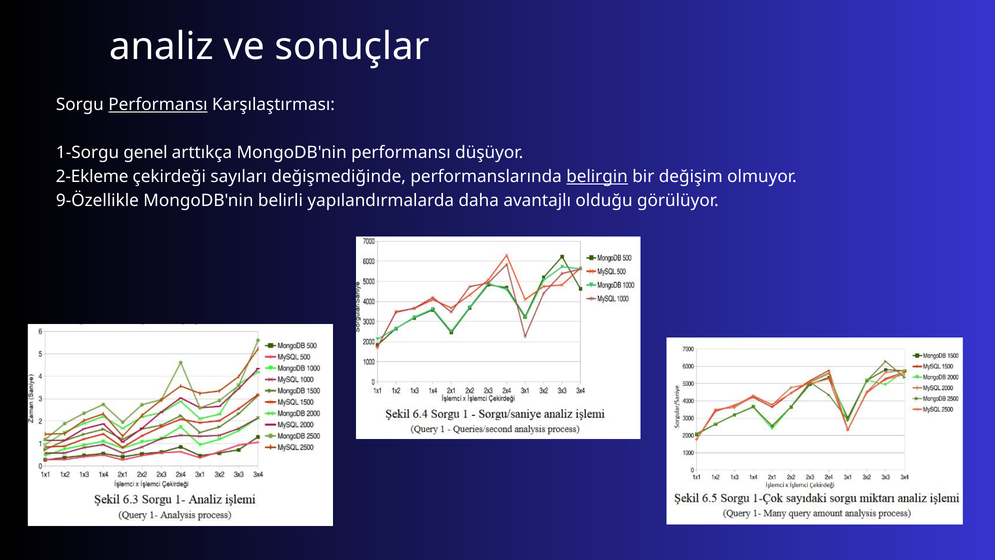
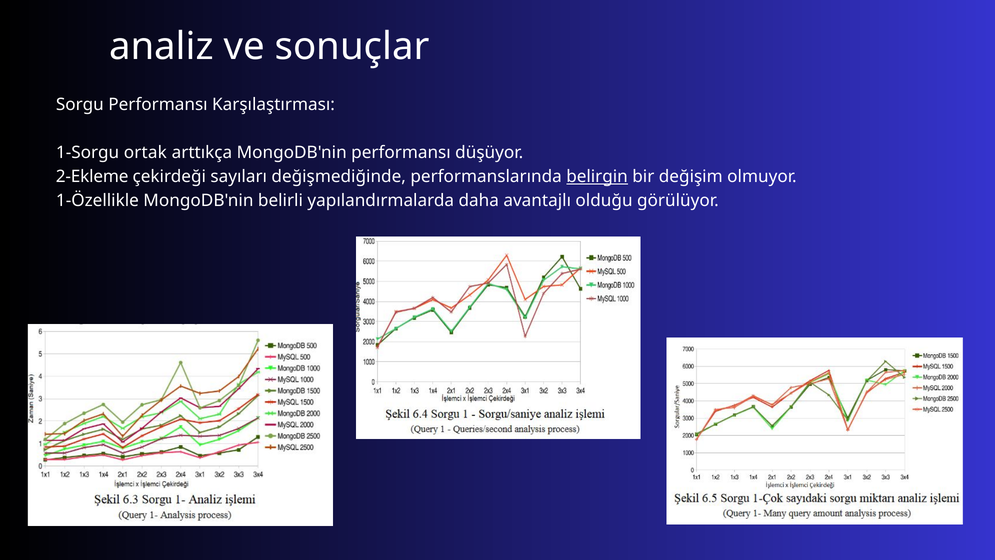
Performansı underline: present -> none (158, 104)
genel: genel -> ortak (145, 152)
9-Özellikle: 9-Özellikle -> 1-Özellikle (97, 200)
